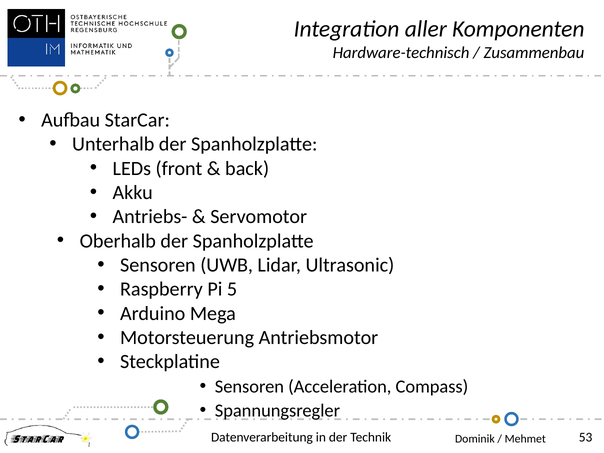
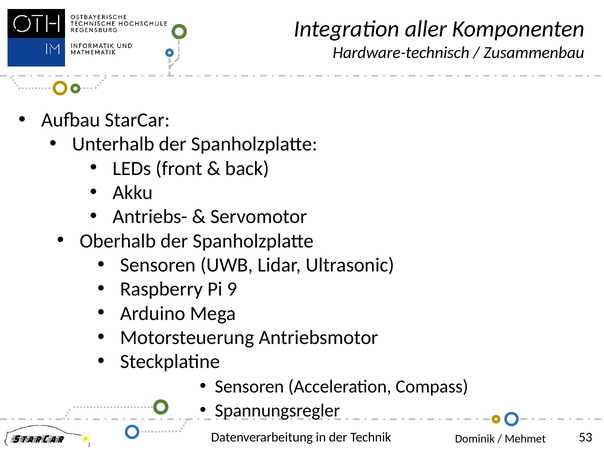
5: 5 -> 9 (232, 289)
